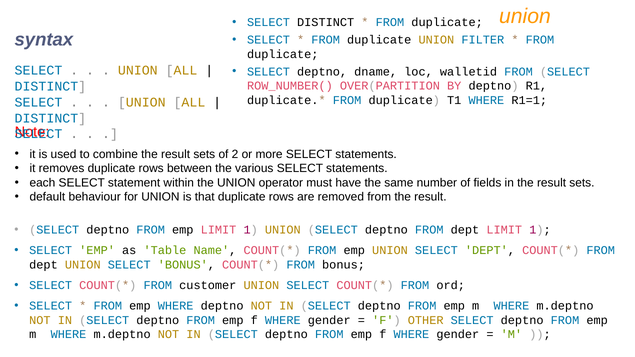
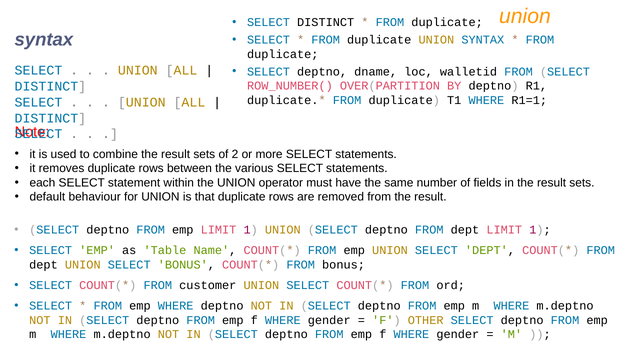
UNION FILTER: FILTER -> SYNTAX (483, 40)
